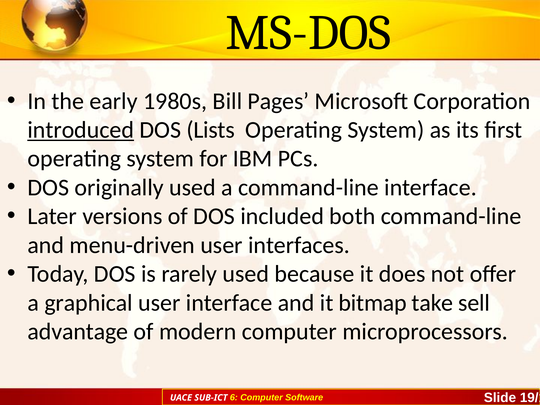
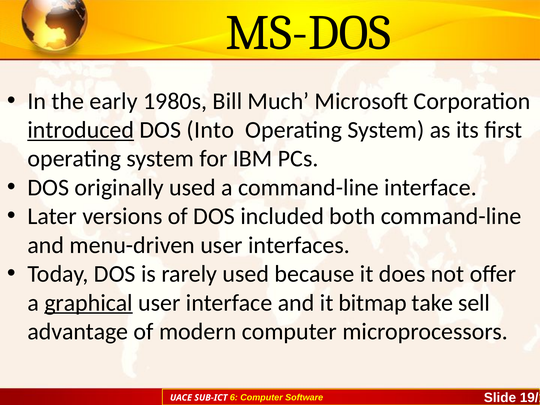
Pages: Pages -> Much (278, 101)
Lists: Lists -> Into (210, 130)
graphical underline: none -> present (89, 303)
